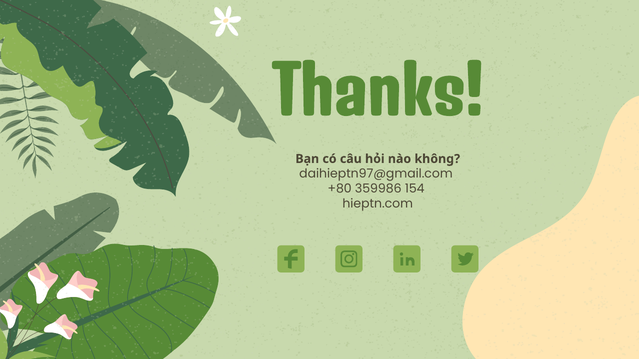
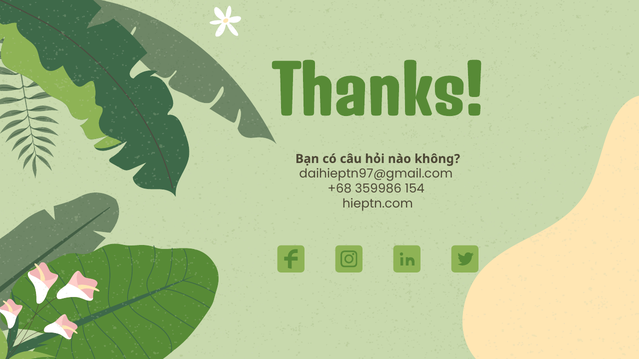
+80: +80 -> +68 (340, 189)
